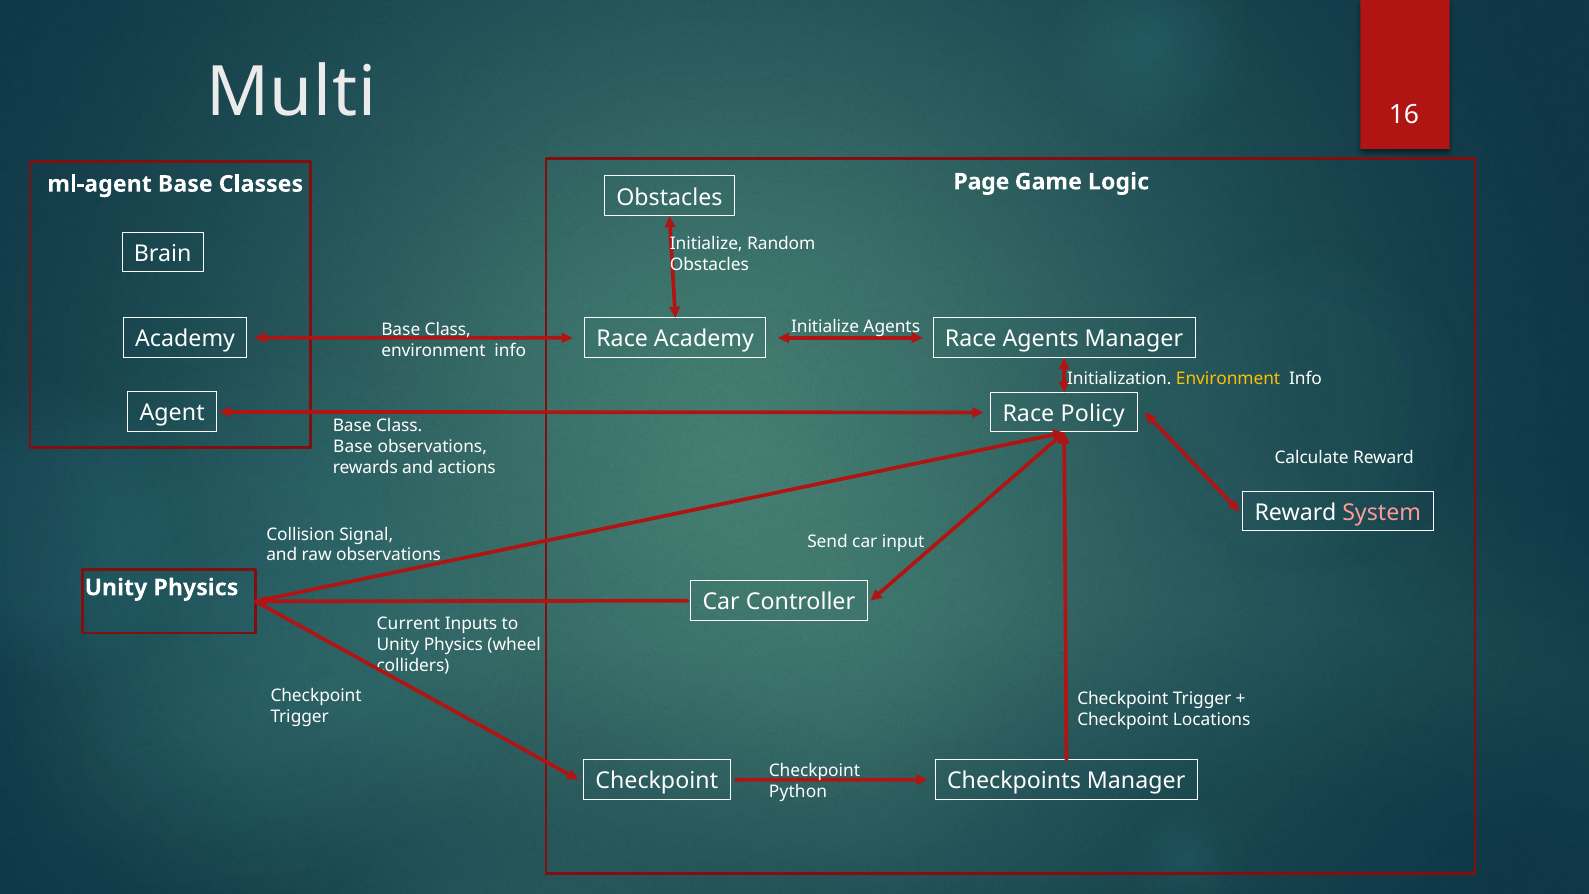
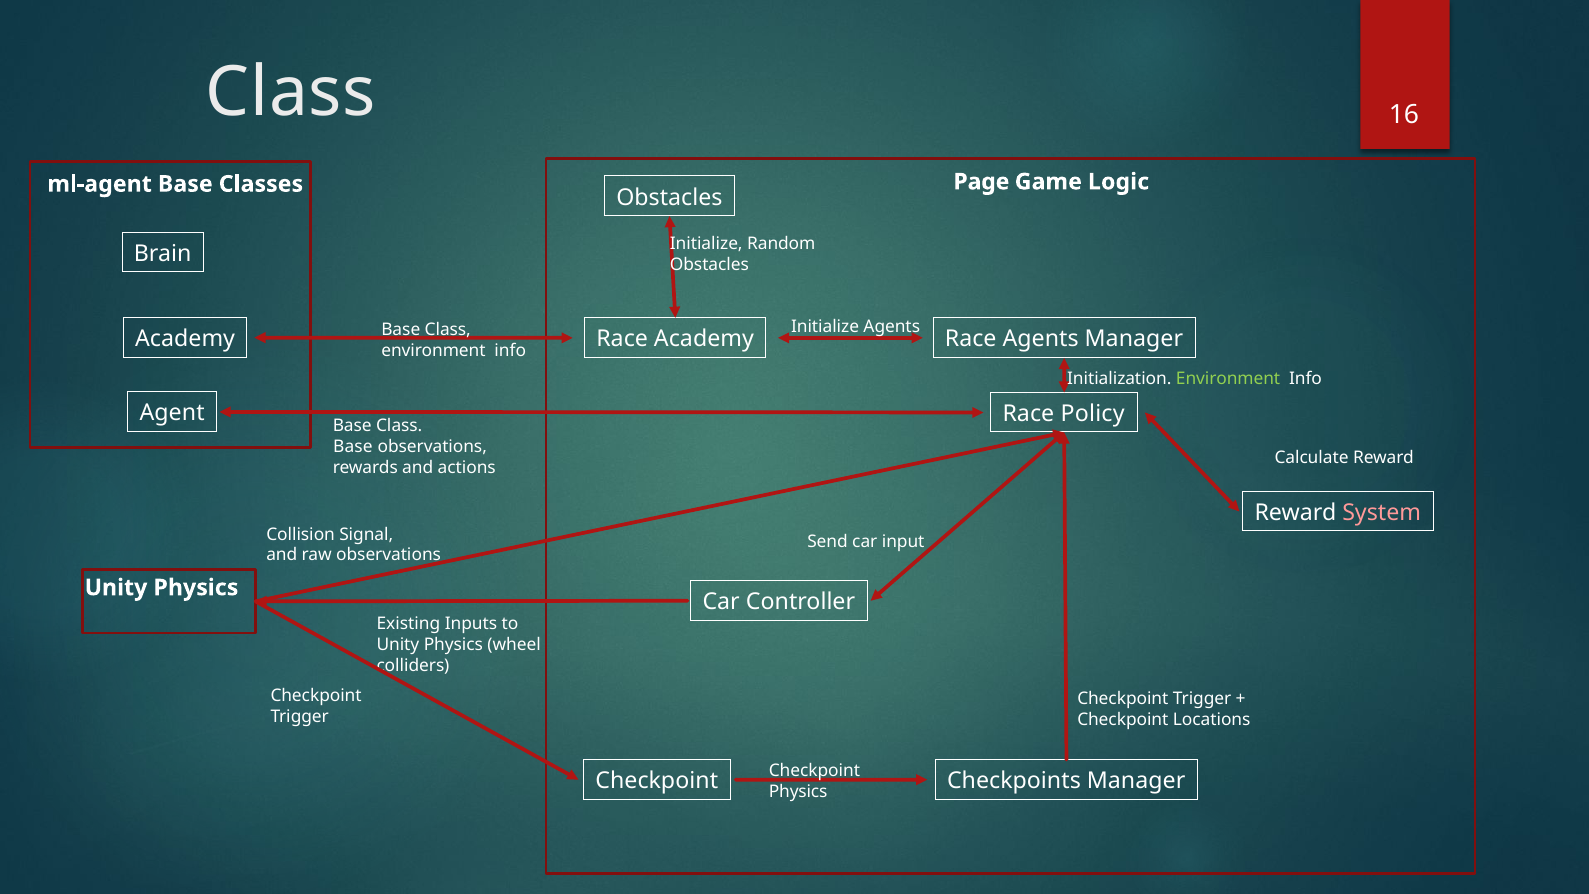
Multi: Multi -> Class (291, 93)
Environment colour: yellow -> light green (1228, 378)
Current: Current -> Existing (408, 624)
Python: Python -> Physics (798, 792)
